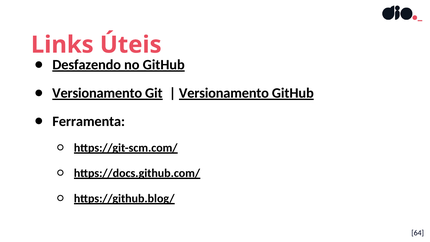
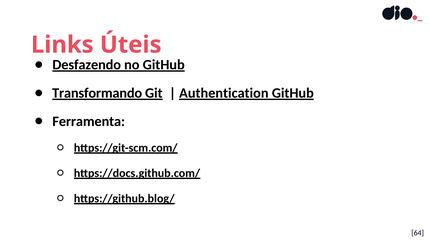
Versionamento: Versionamento -> Transformando (97, 93)
Versionamento: Versionamento -> Authentication (224, 93)
